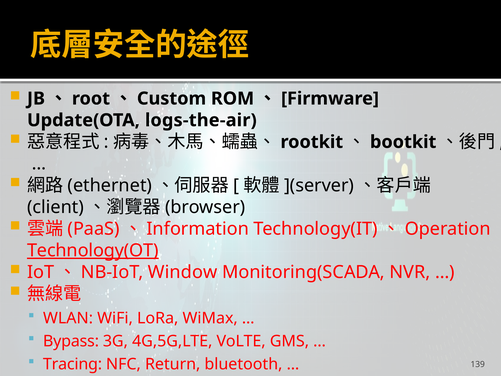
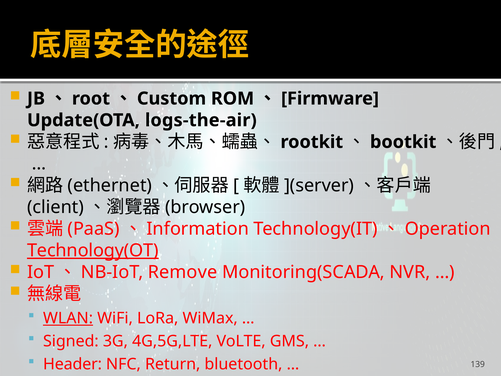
Window: Window -> Remove (183, 272)
WLAN underline: none -> present (68, 318)
Bypass: Bypass -> Signed (71, 341)
Tracing: Tracing -> Header (73, 364)
